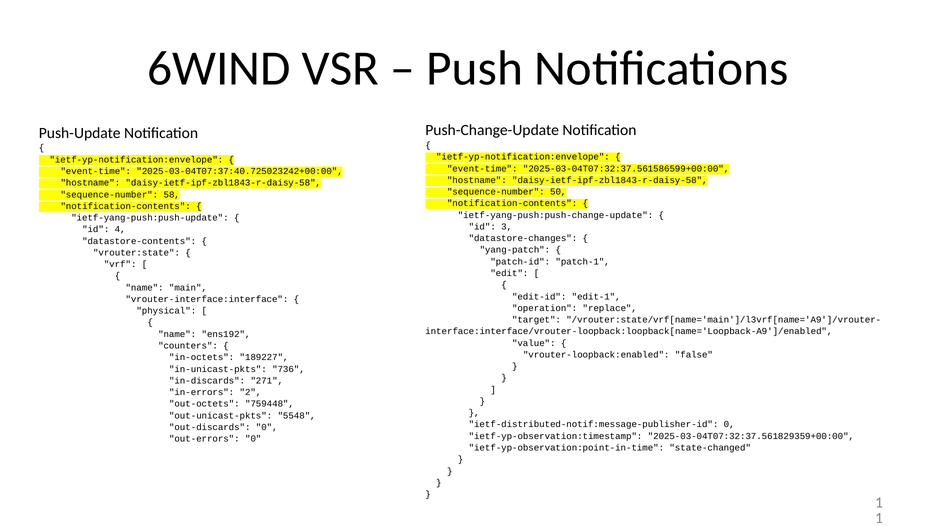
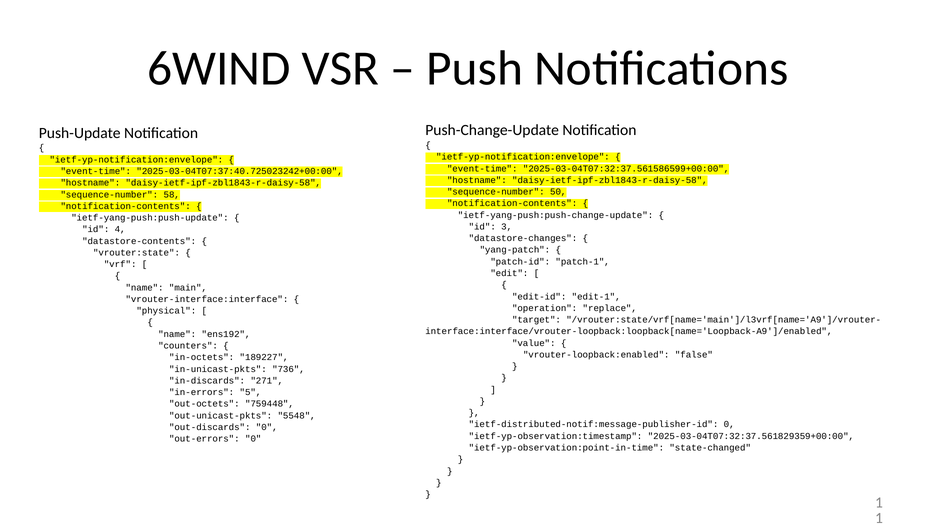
2: 2 -> 5 (250, 393)
